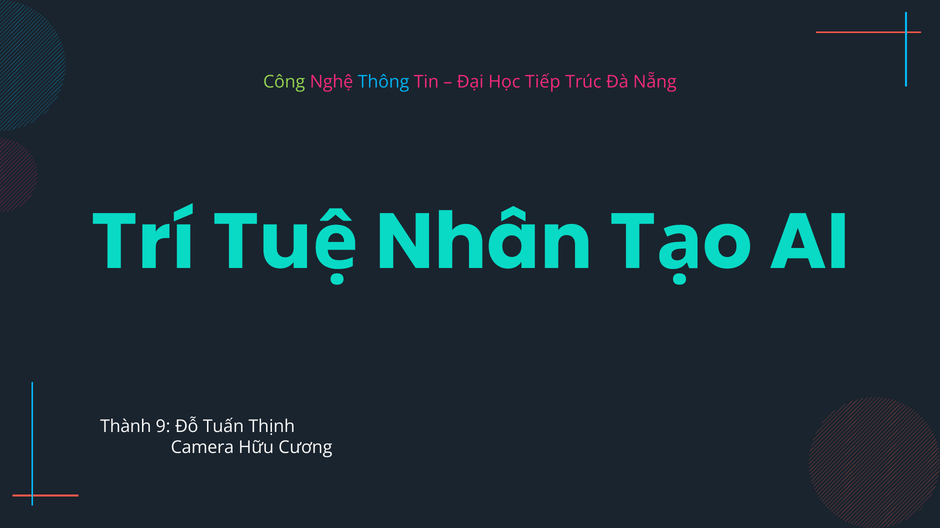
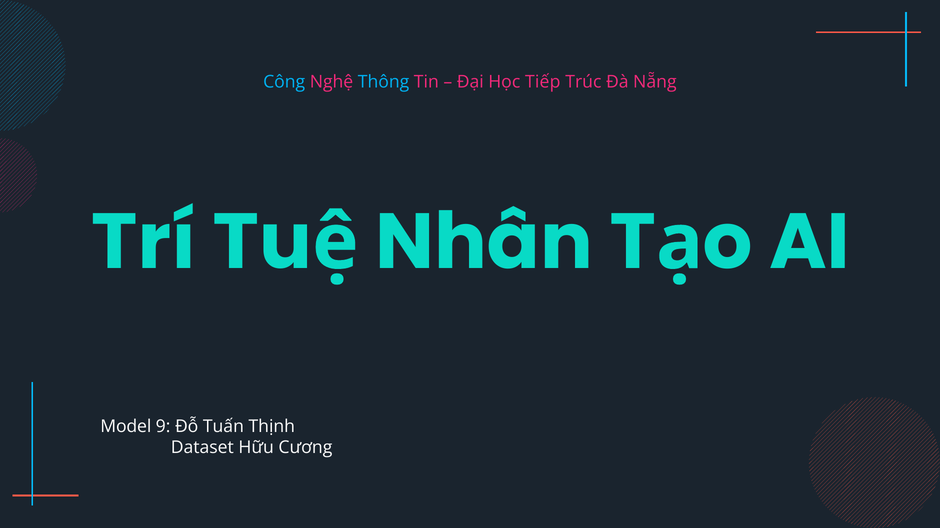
Công colour: light green -> light blue (284, 82)
Thành: Thành -> Model (126, 427)
Camera: Camera -> Dataset (202, 448)
